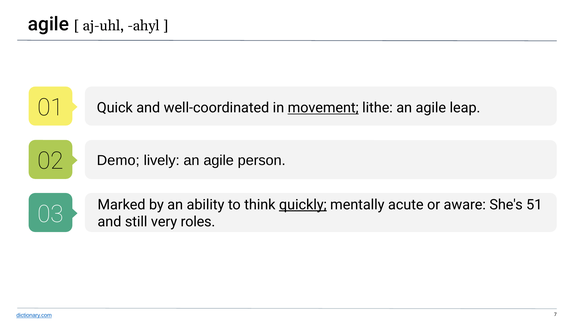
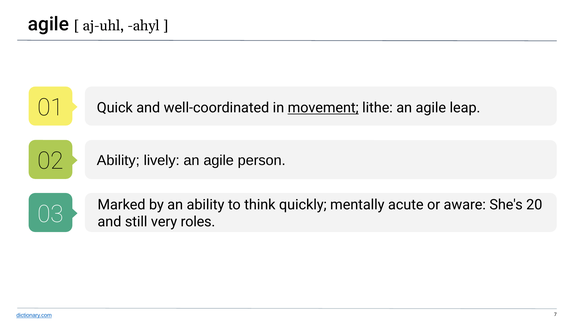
Demo: Demo -> Ability (118, 160)
quickly underline: present -> none (303, 205)
51: 51 -> 20 (534, 205)
